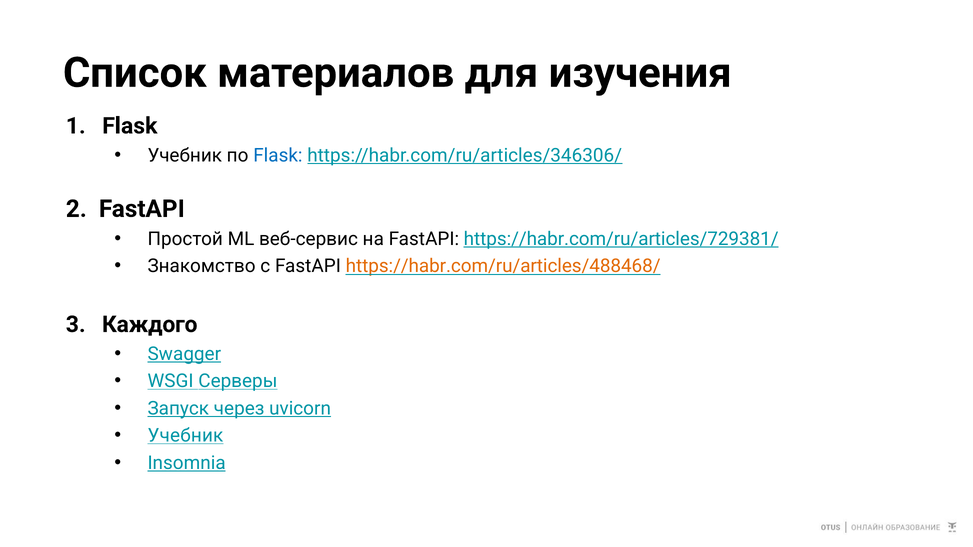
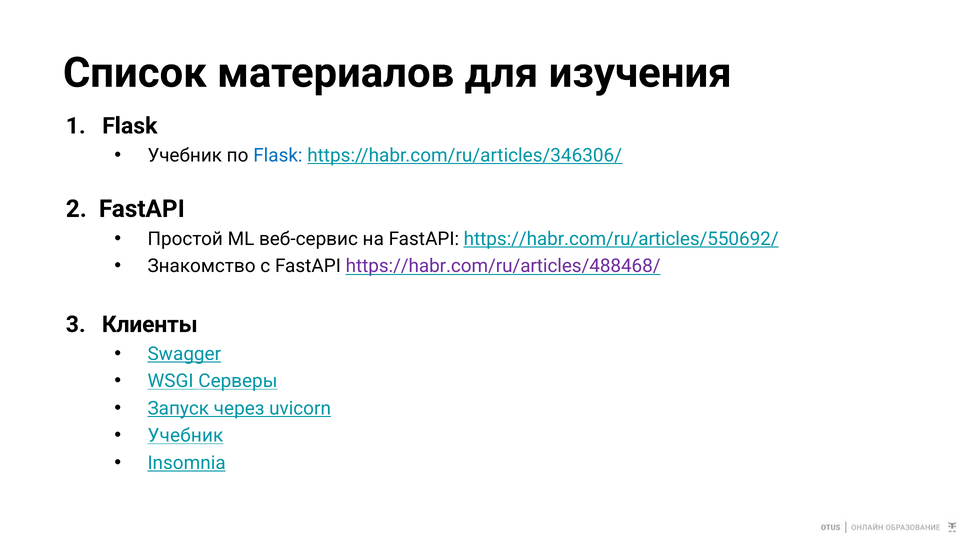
https://habr.com/ru/articles/729381/: https://habr.com/ru/articles/729381/ -> https://habr.com/ru/articles/550692/ (621, 239)
https://habr.com/ru/articles/488468/ colour: orange -> purple (503, 266)
Каждого: Каждого -> Клиенты (150, 325)
